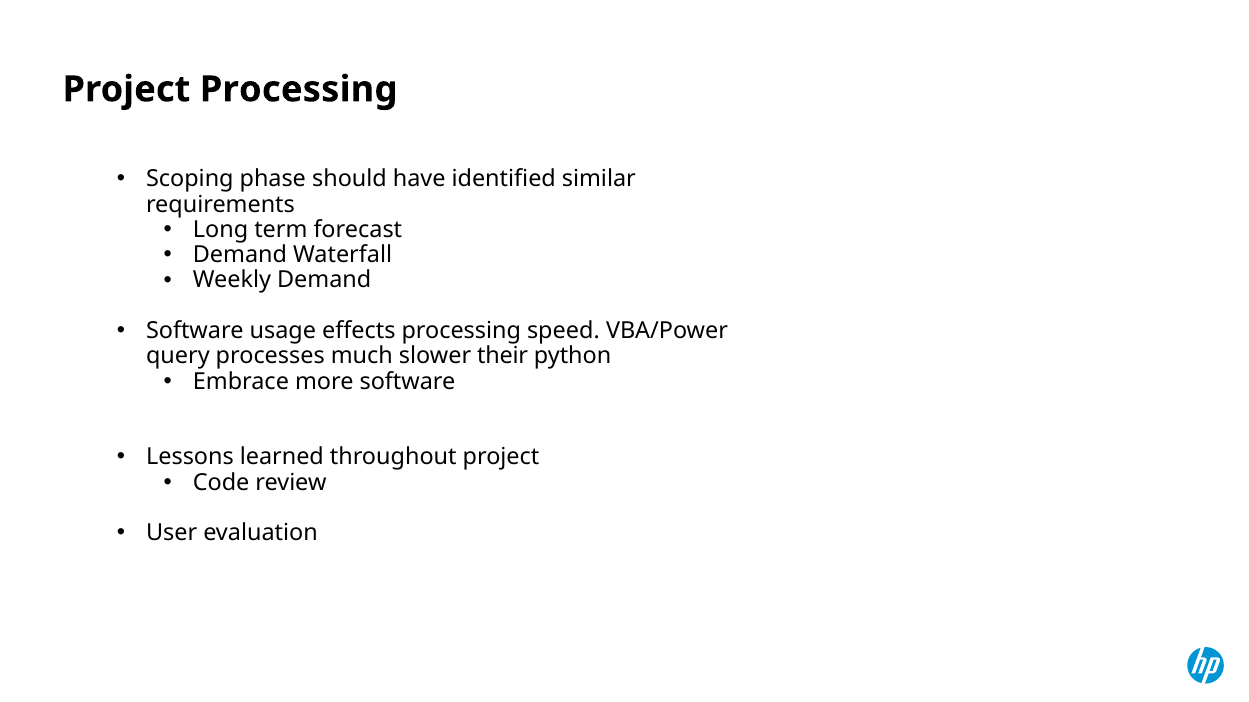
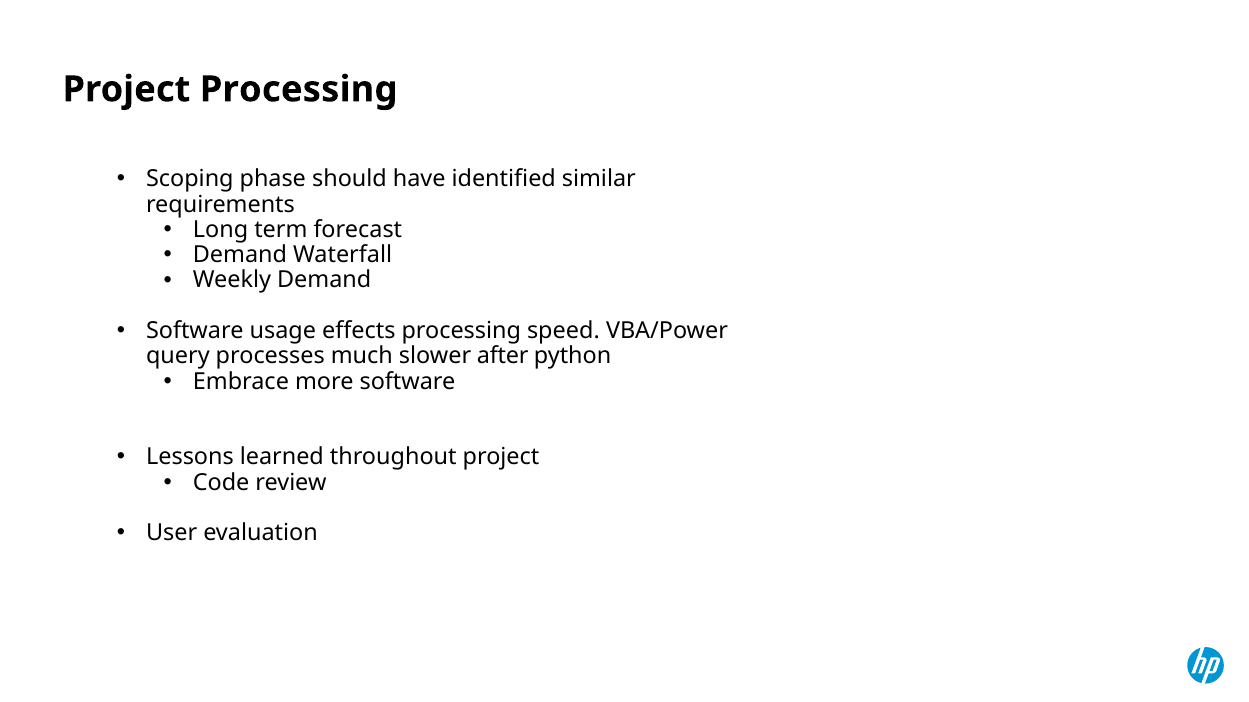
their: their -> after (503, 356)
